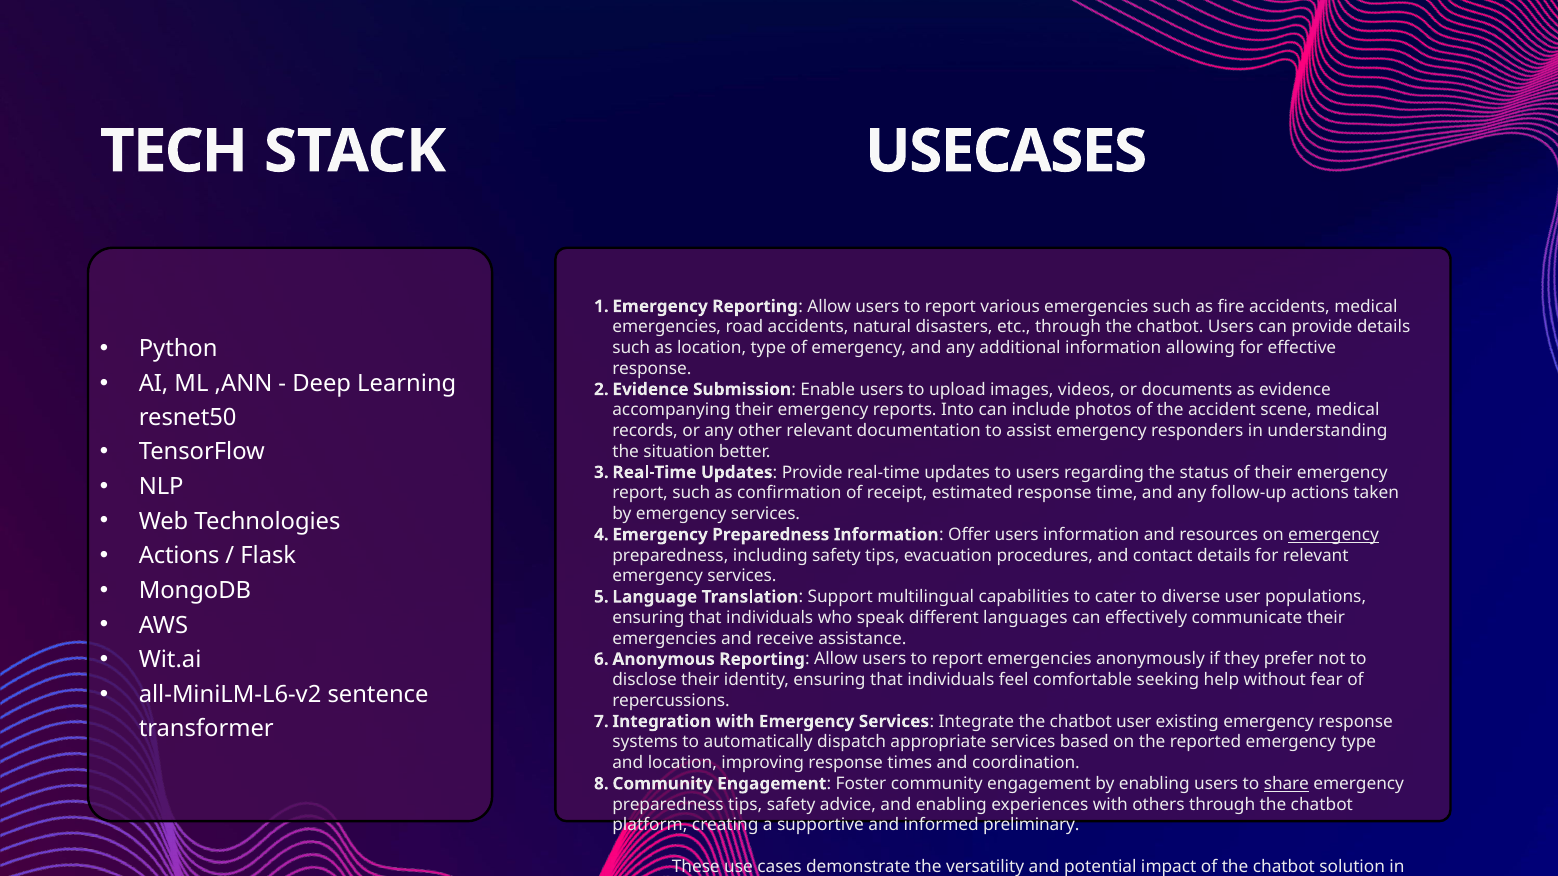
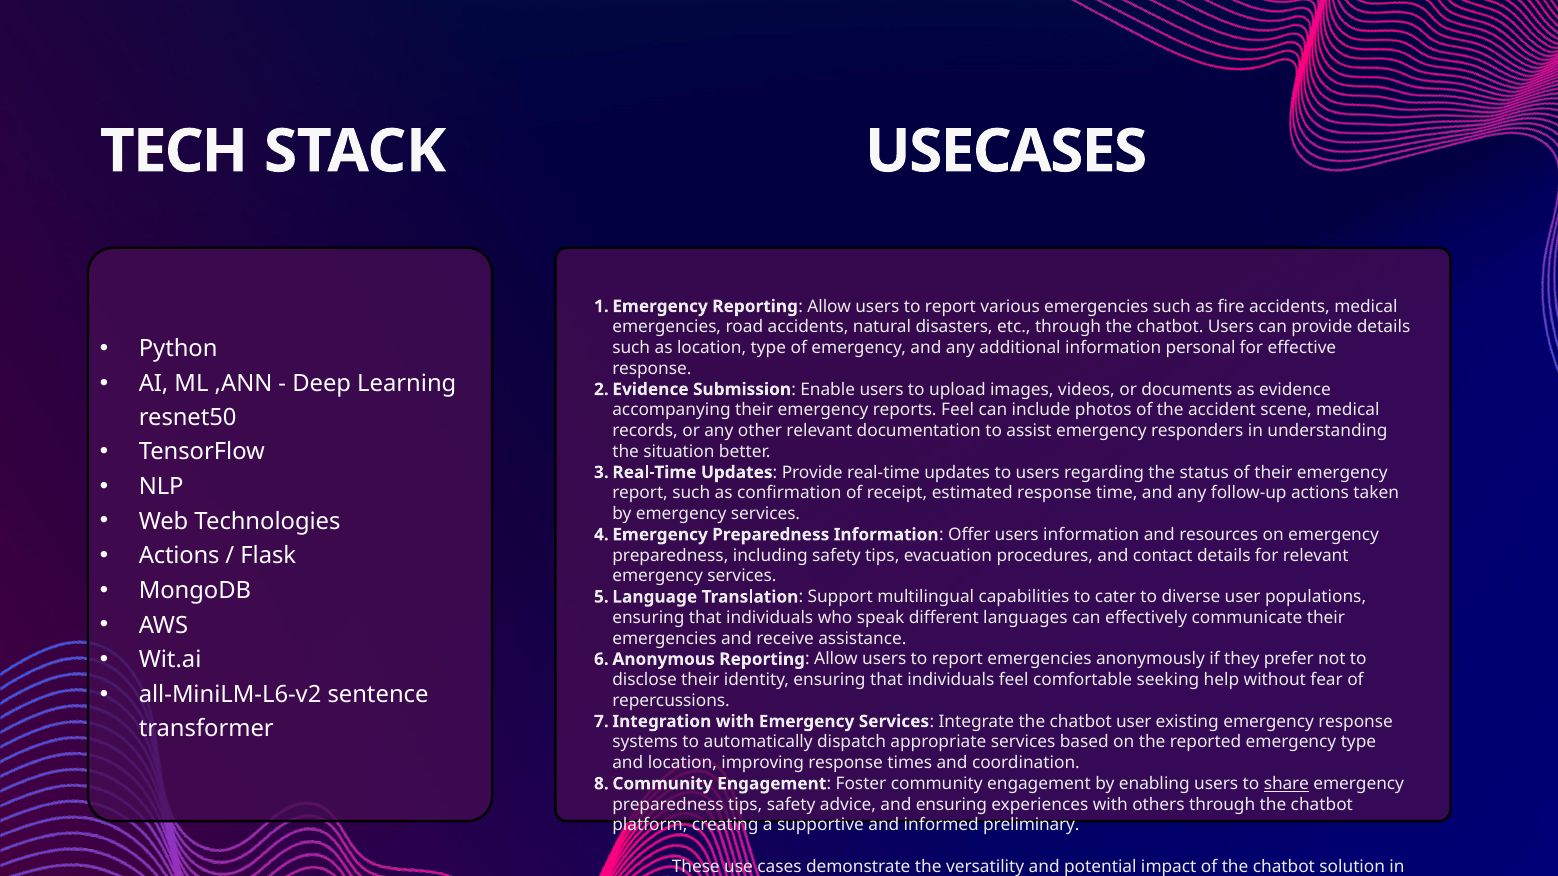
allowing: allowing -> personal (1201, 348)
reports Into: Into -> Feel (958, 410)
emergency underline: present -> none (1334, 535)
and enabling: enabling -> ensuring (951, 805)
